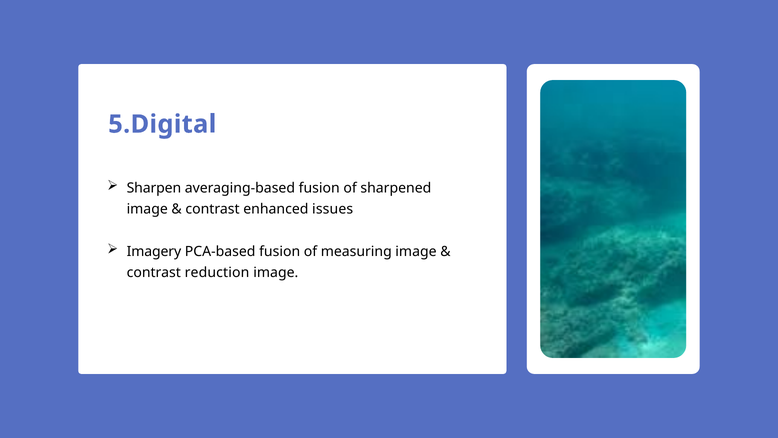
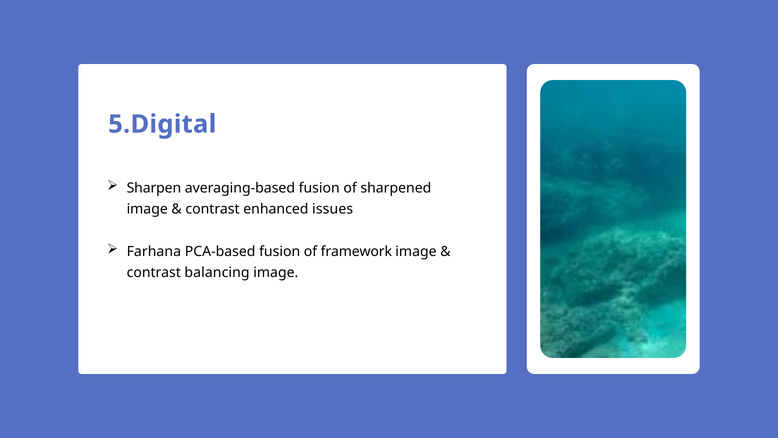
Imagery: Imagery -> Farhana (154, 251)
measuring: measuring -> framework (356, 251)
reduction: reduction -> balancing (217, 272)
